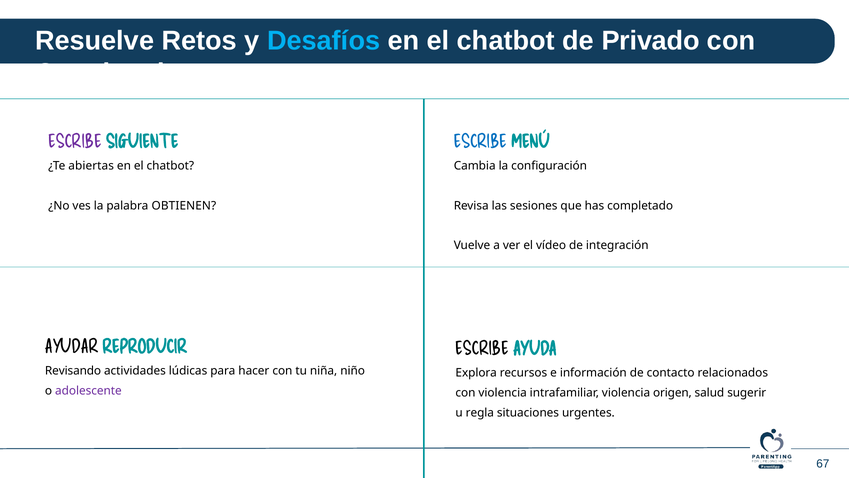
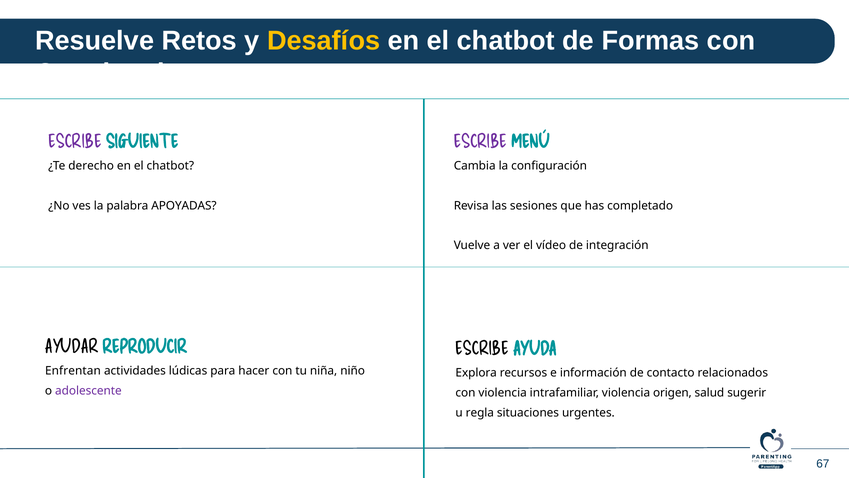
Desafíos colour: light blue -> yellow (324, 41)
Privado: Privado -> Formas (651, 41)
ESCRIBE colour: blue -> purple (480, 142)
abiertas: abiertas -> derecho (91, 166)
OBTIENEN: OBTIENEN -> APOYADAS (184, 206)
Revisando: Revisando -> Enfrentan (73, 371)
